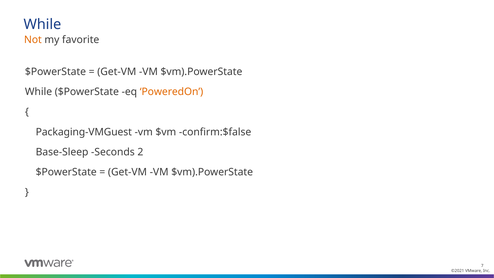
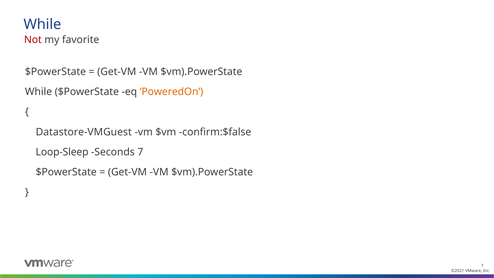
Not colour: orange -> red (33, 40)
Packaging-VMGuest: Packaging-VMGuest -> Datastore-VMGuest (84, 132)
Base-Sleep: Base-Sleep -> Loop-Sleep (62, 152)
Seconds 2: 2 -> 7 (140, 152)
